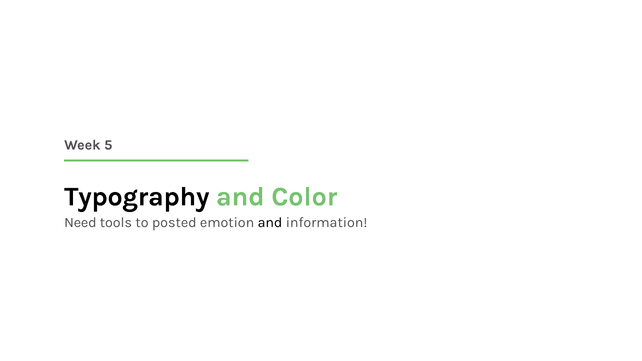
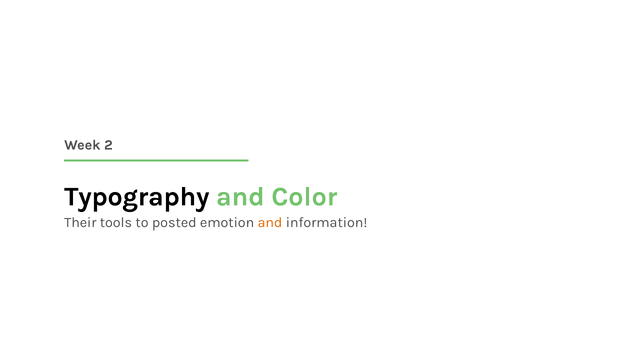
5: 5 -> 2 (108, 145)
Need: Need -> Their (80, 223)
and colour: black -> orange (270, 223)
